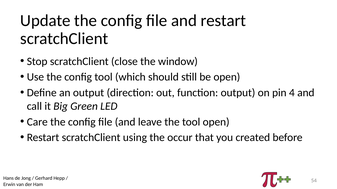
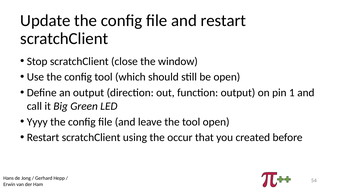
4: 4 -> 1 (292, 93)
Care: Care -> Yyyy (37, 122)
